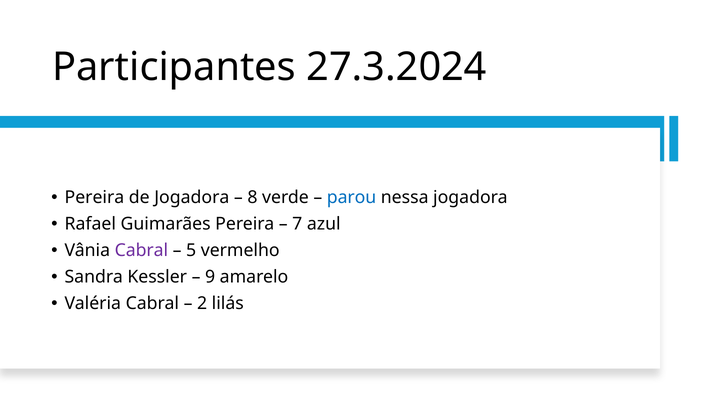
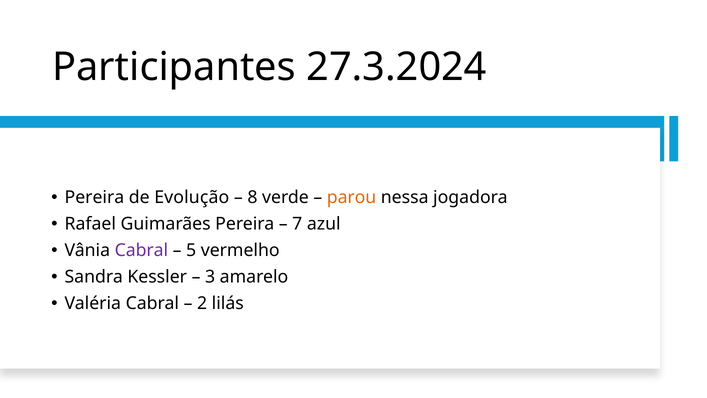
de Jogadora: Jogadora -> Evolução (192, 197)
parou colour: blue -> orange (352, 197)
9: 9 -> 3 (210, 277)
